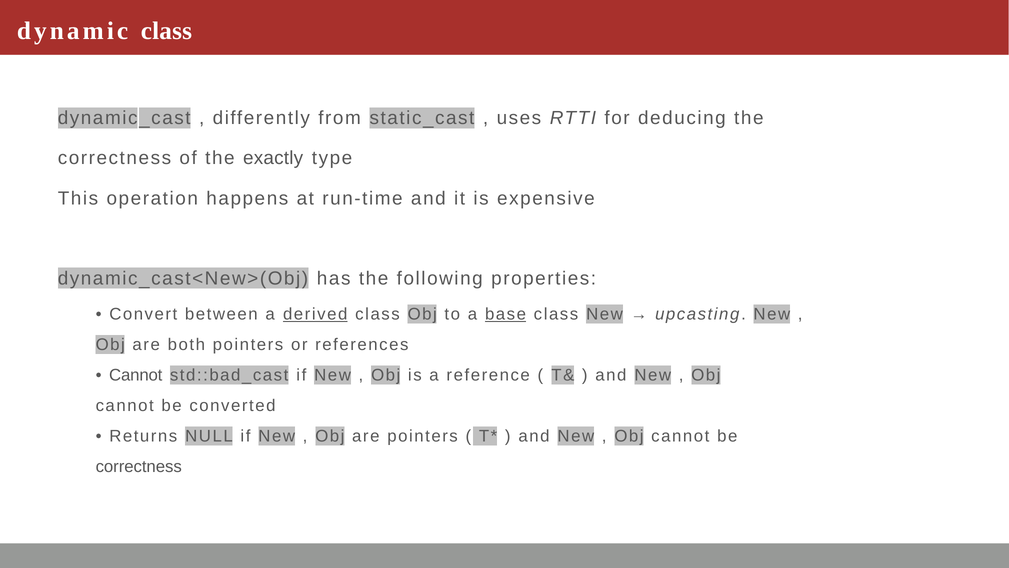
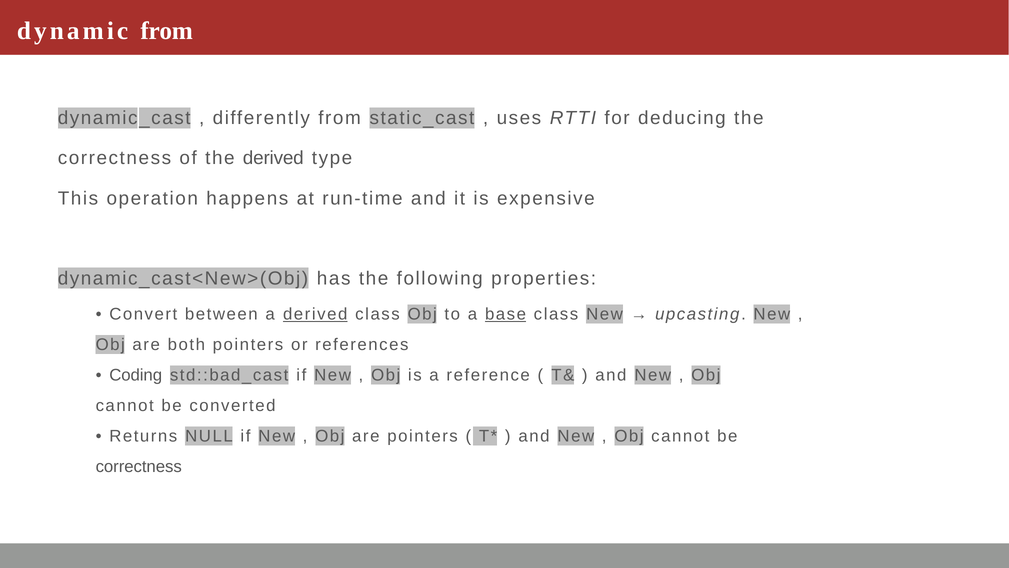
dynamic class: class -> from (167, 31)
the exactly: exactly -> derived (273, 158)
Cannot: Cannot -> Coding (136, 375)
